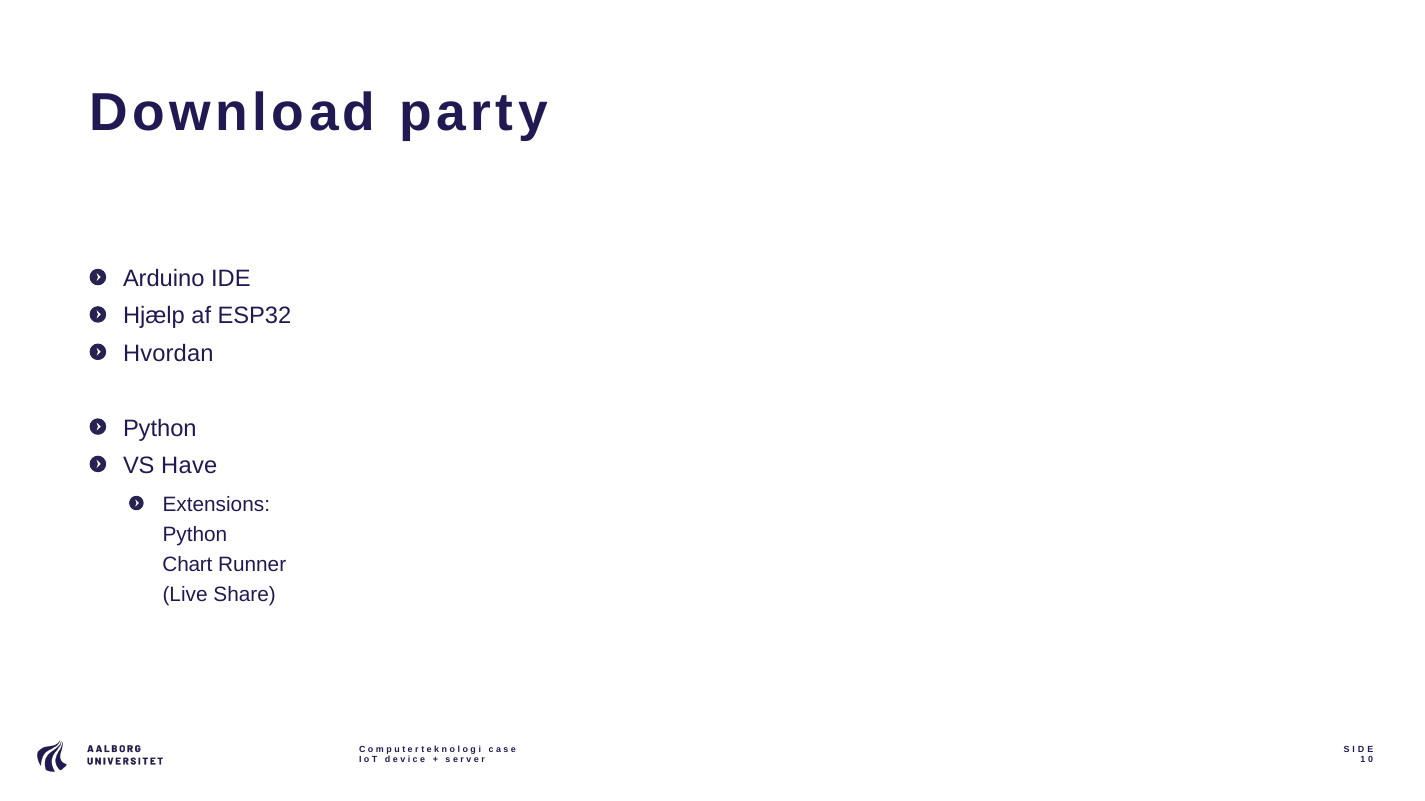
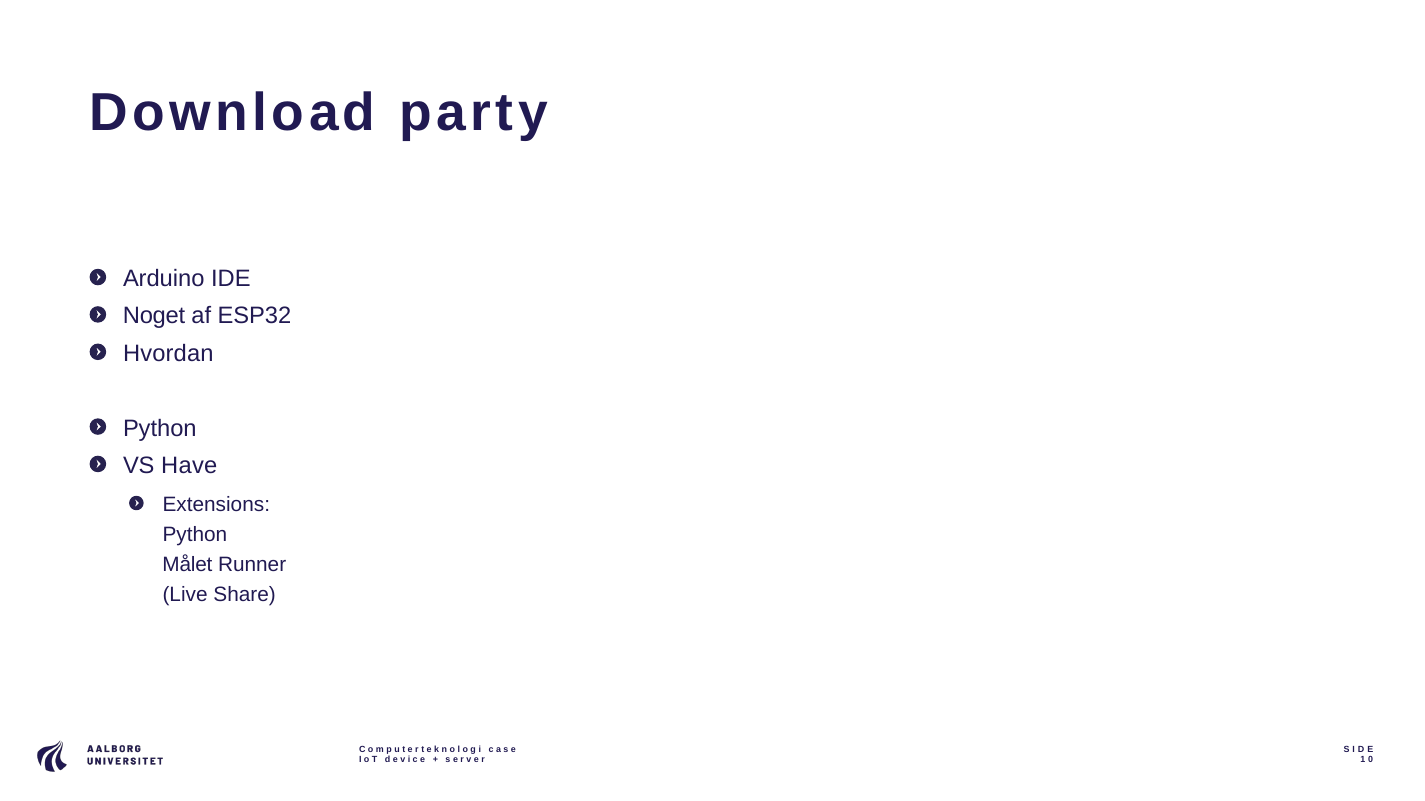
Hjælp: Hjælp -> Noget (154, 316)
Chart: Chart -> Målet (187, 565)
